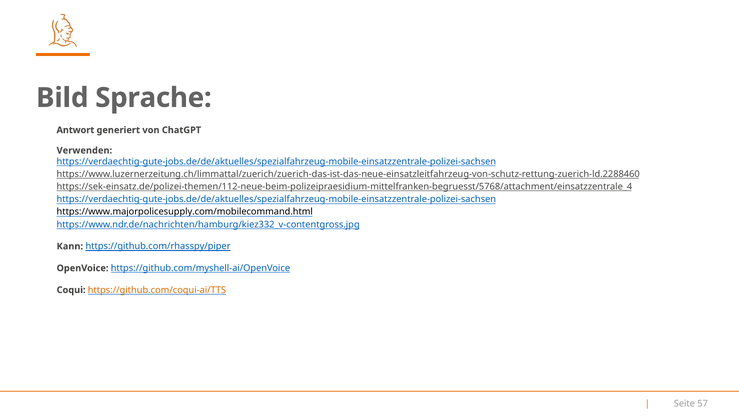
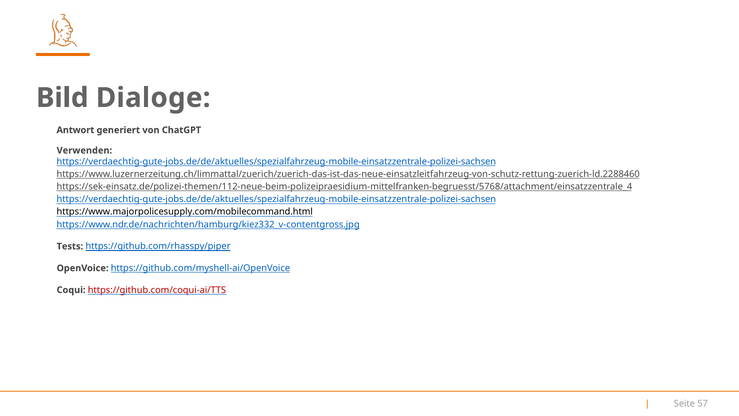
Sprache: Sprache -> Dialoge (153, 98)
Kann: Kann -> Tests (70, 246)
https://github.com/coqui-ai/TTS colour: orange -> red (157, 290)
